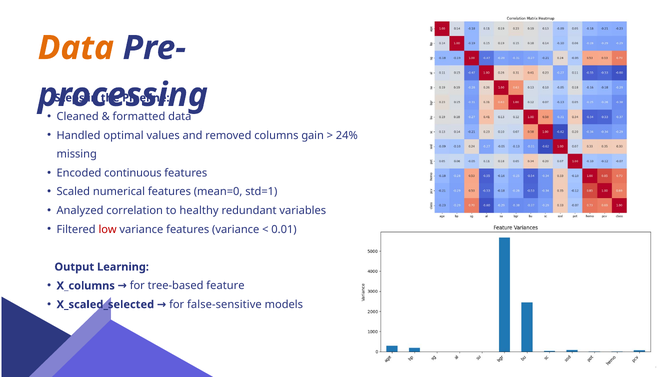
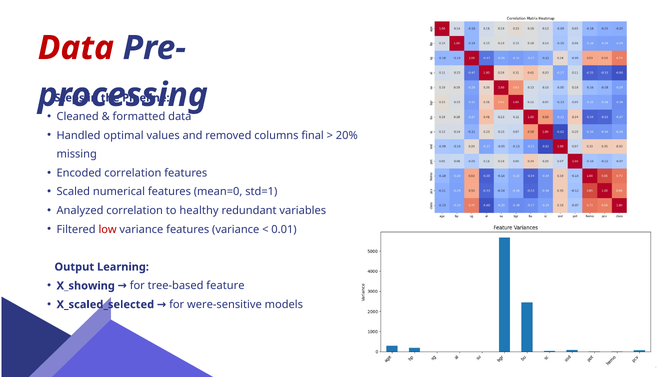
Data colour: orange -> red (76, 48)
gain: gain -> final (313, 136)
24%: 24% -> 20% (347, 136)
Encoded continuous: continuous -> correlation (133, 173)
X_columns: X_columns -> X_showing (86, 286)
false-sensitive: false-sensitive -> were-sensitive (224, 305)
